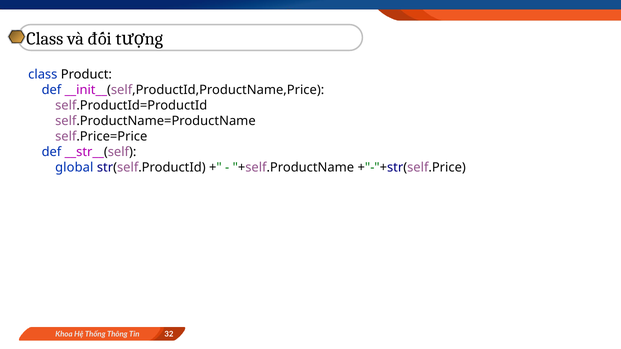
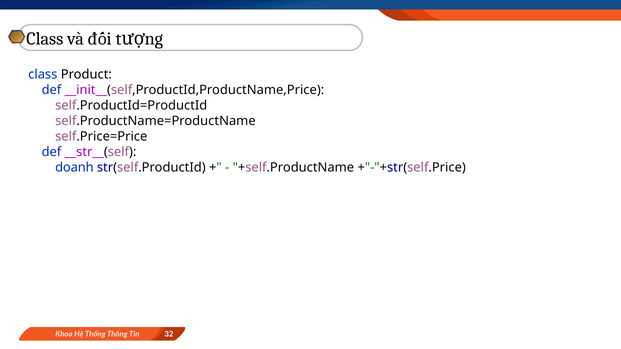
global: global -> doanh (74, 168)
